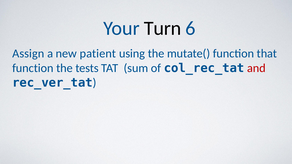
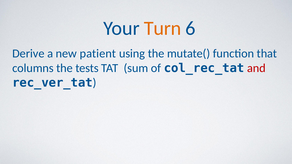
Turn colour: black -> orange (163, 28)
Assign: Assign -> Derive (28, 54)
function: function -> columns (33, 68)
